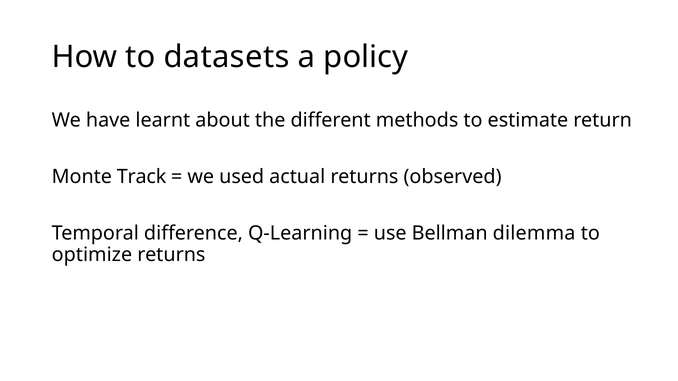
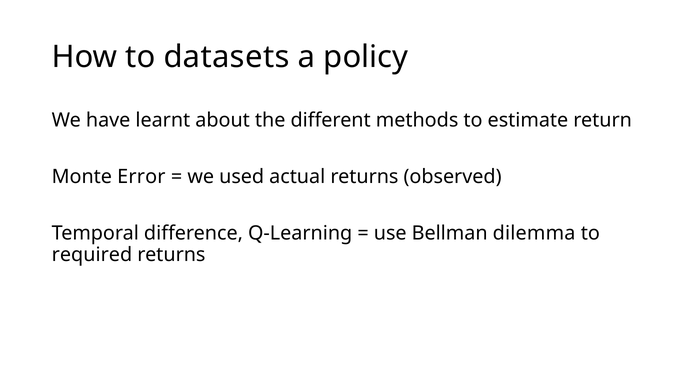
Track: Track -> Error (141, 177)
optimize: optimize -> required (92, 255)
